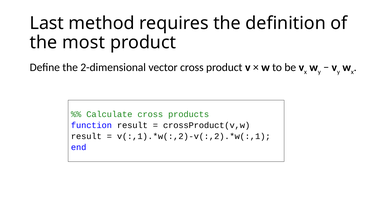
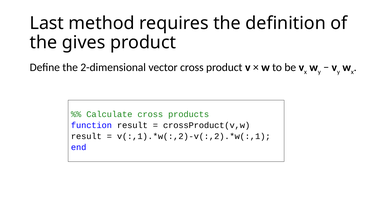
most: most -> gives (84, 42)
